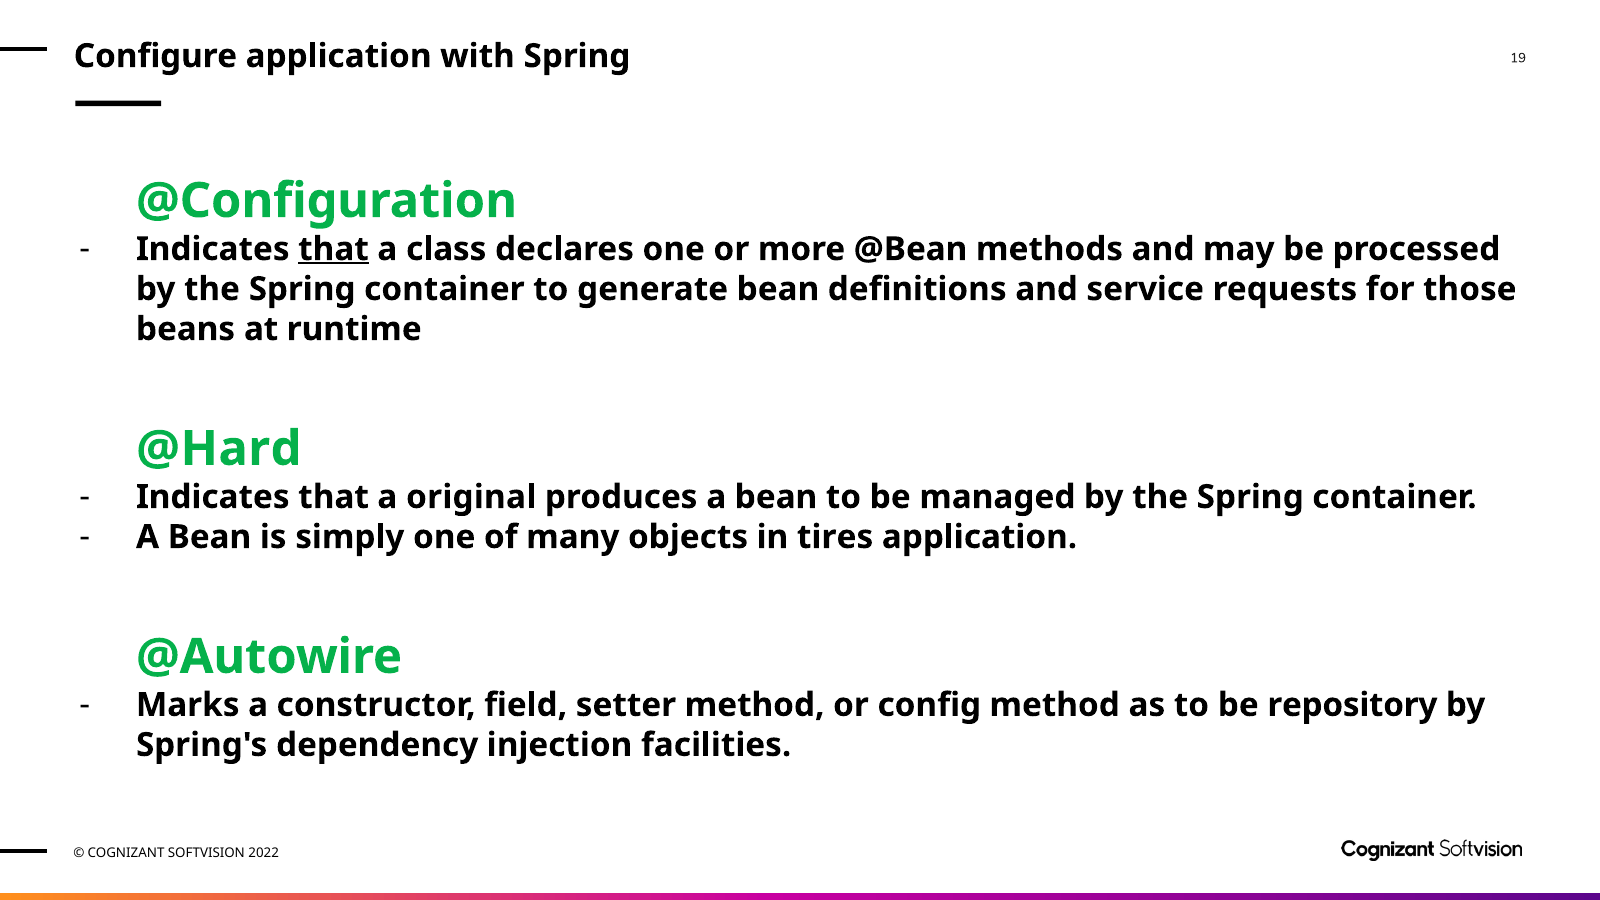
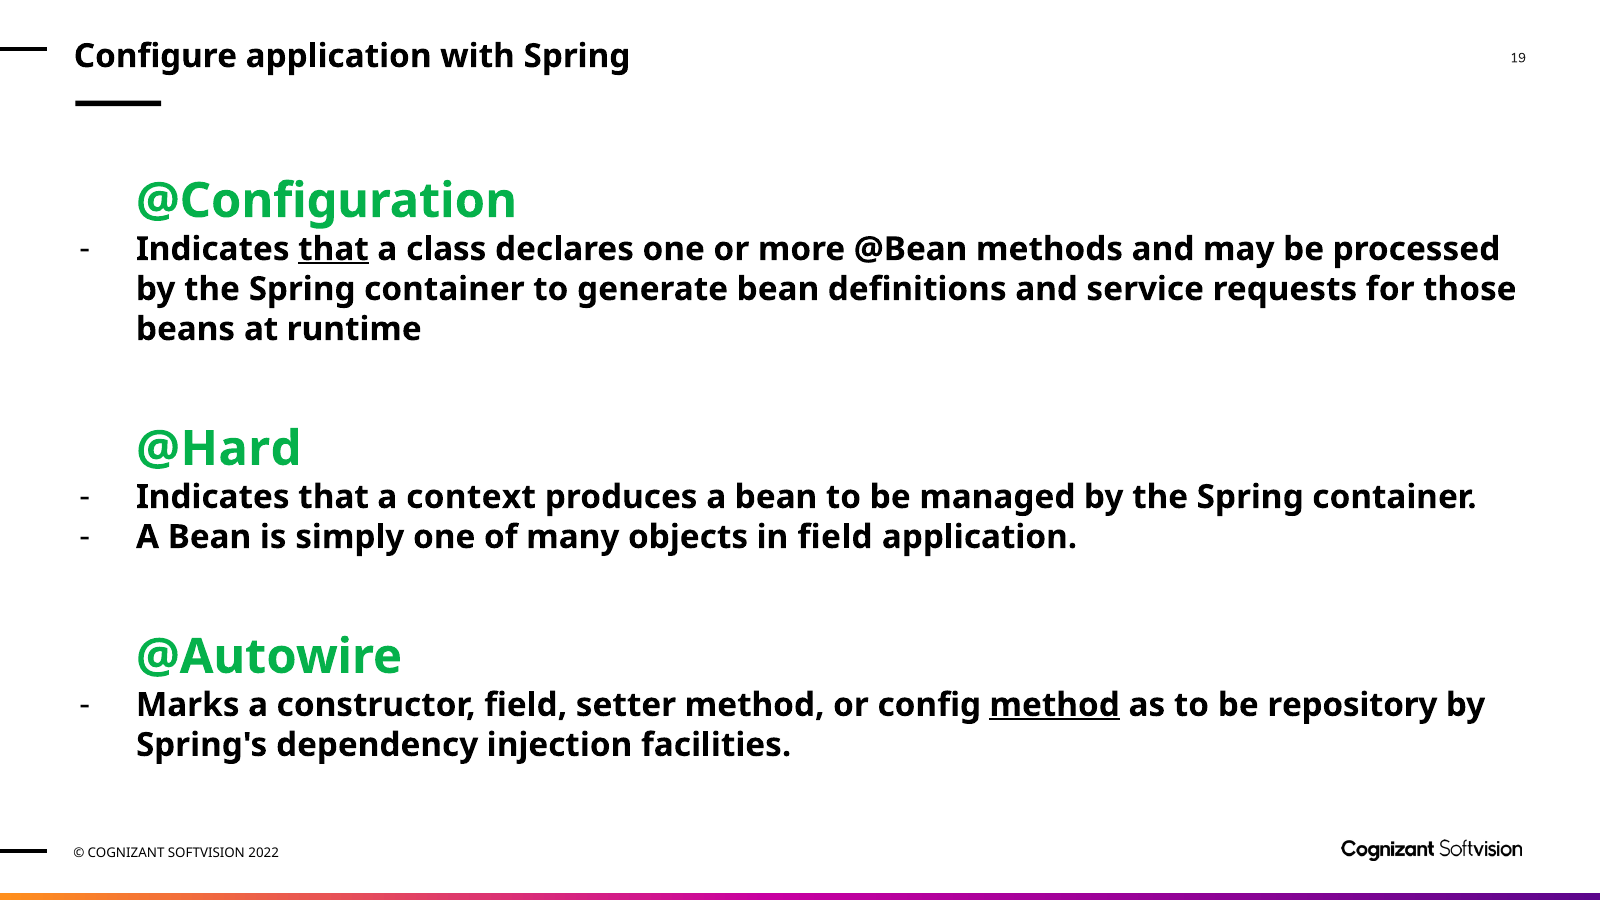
original: original -> context (471, 497)
in tires: tires -> field (835, 537)
method underline: none -> present (1055, 705)
